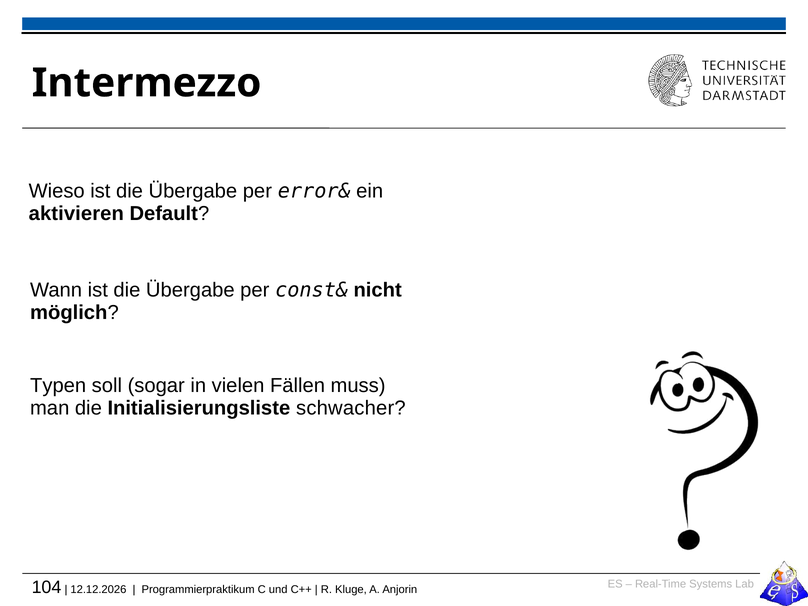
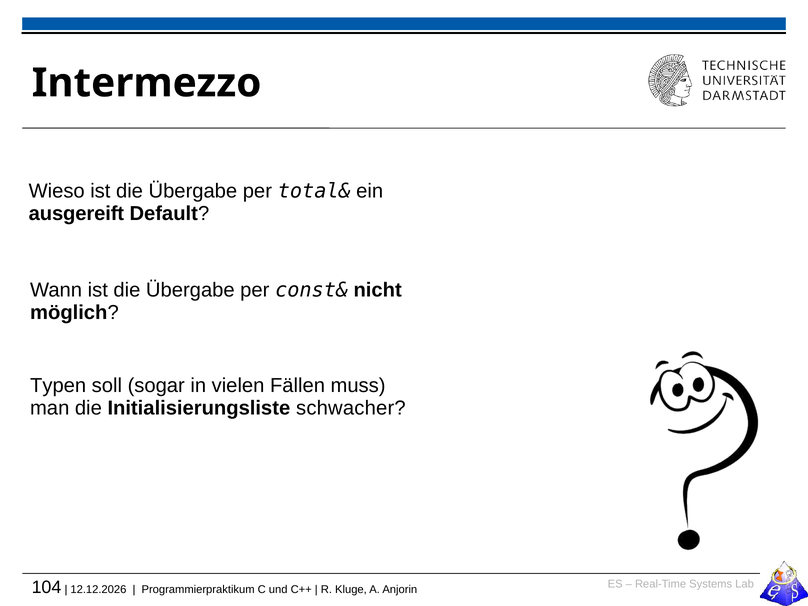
error&: error& -> total& (314, 191)
aktivieren: aktivieren -> ausgereift (76, 213)
